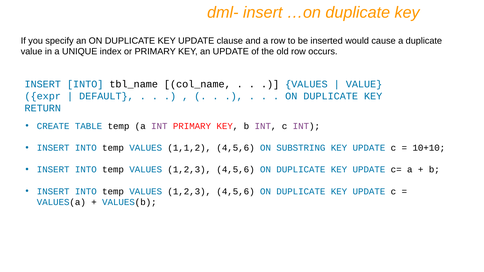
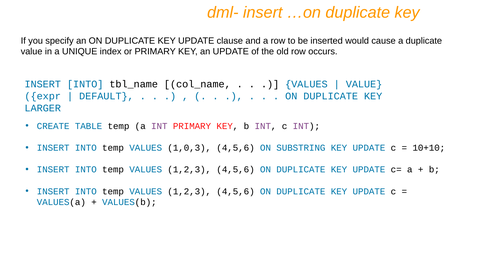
RETURN: RETURN -> LARGER (43, 108)
1,1,2: 1,1,2 -> 1,0,3 (189, 148)
